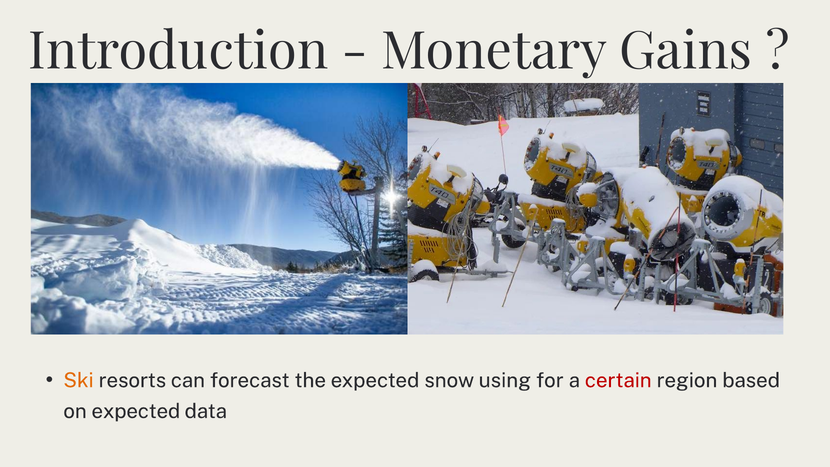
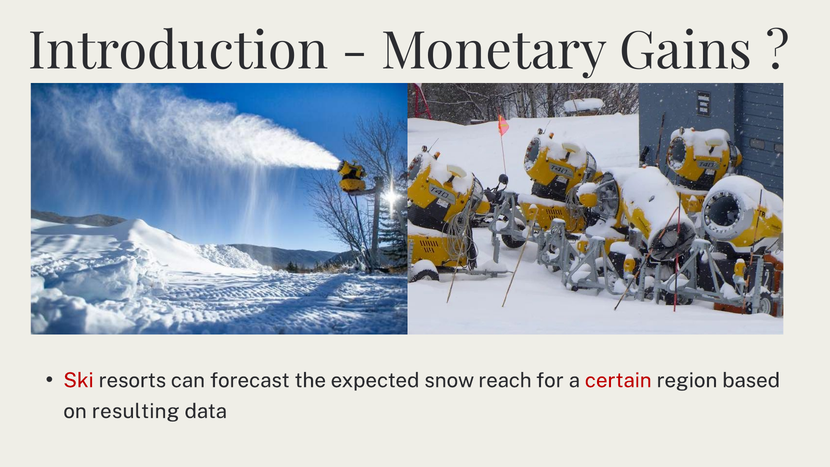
Ski colour: orange -> red (78, 380)
using: using -> reach (505, 380)
on expected: expected -> resulting (136, 411)
